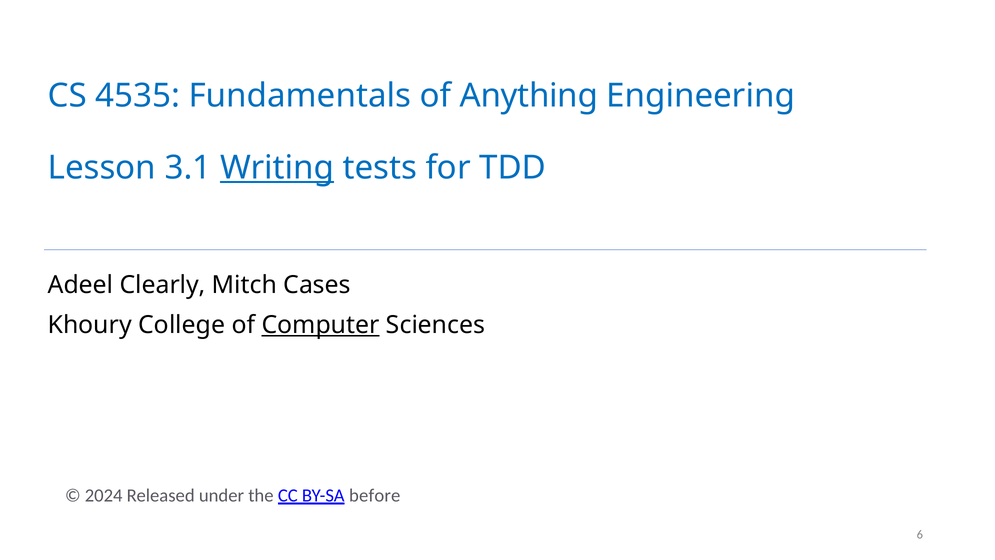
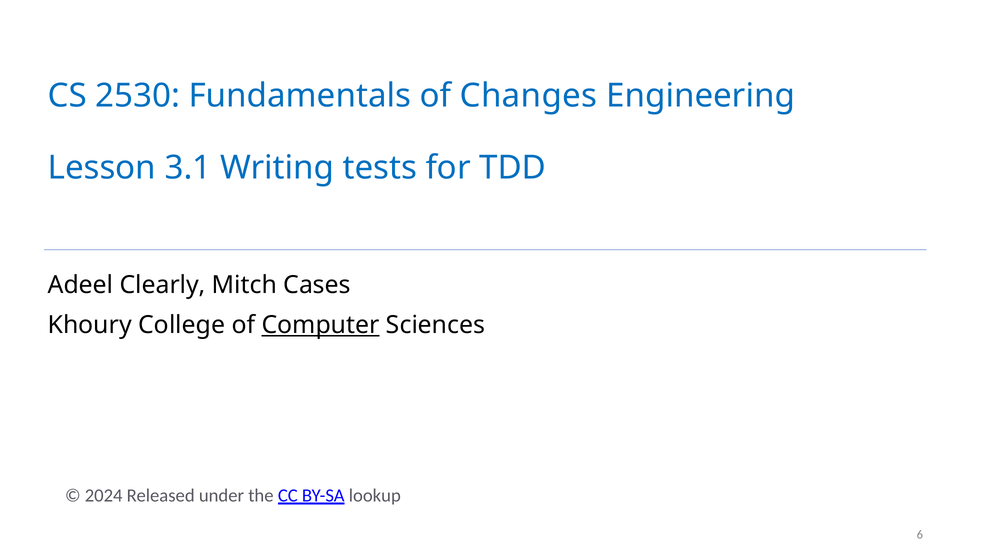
4535: 4535 -> 2530 (138, 96)
Anything: Anything -> Changes (529, 96)
Writing underline: present -> none (277, 168)
before: before -> lookup (375, 495)
